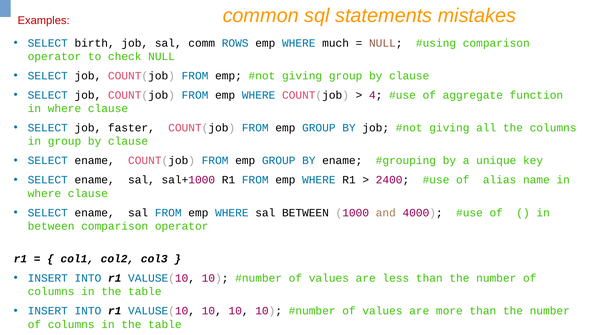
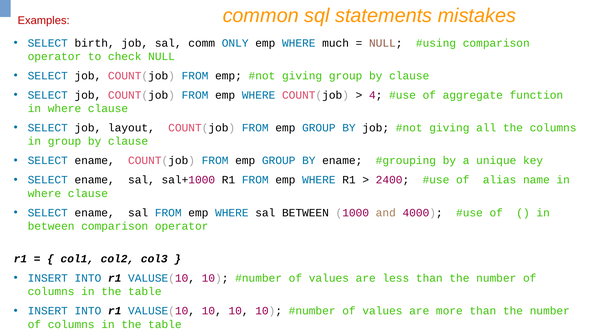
ROWS: ROWS -> ONLY (235, 43)
faster: faster -> layout (131, 128)
